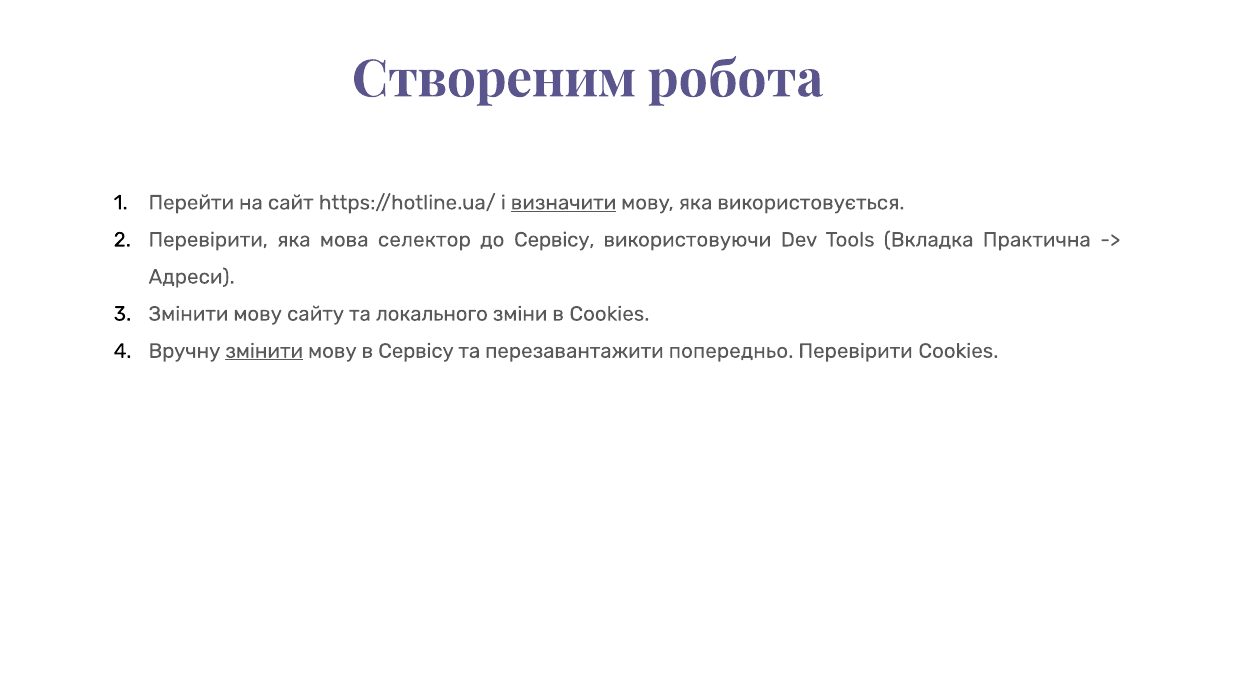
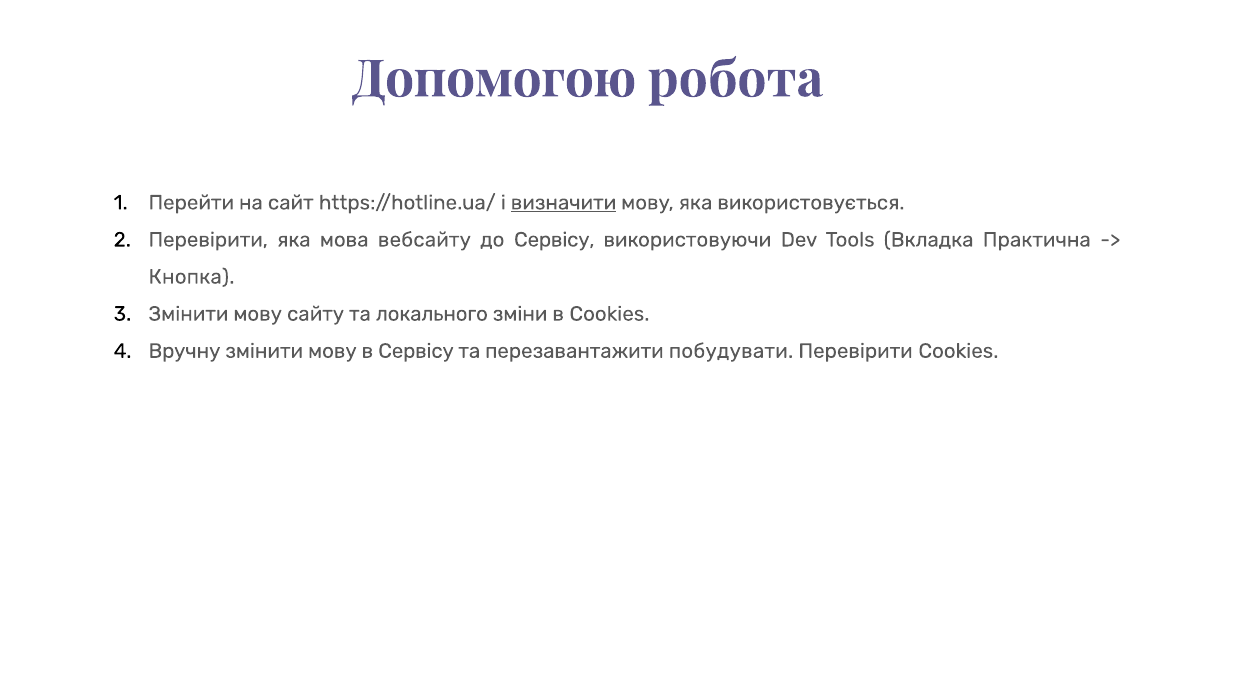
Створеним: Створеним -> Допомогою (494, 79)
селектор: селектор -> вебсайту (424, 240)
Адреси: Адреси -> Кнопка (192, 277)
змінити underline: present -> none (264, 351)
попередньо: попередньо -> побудувати (731, 351)
